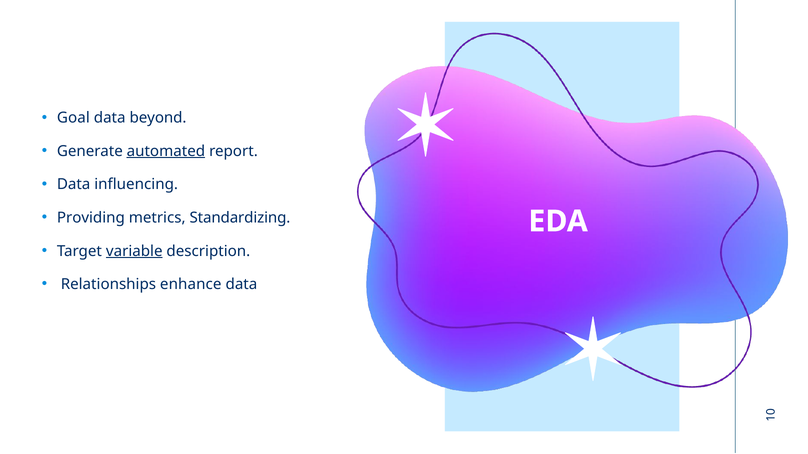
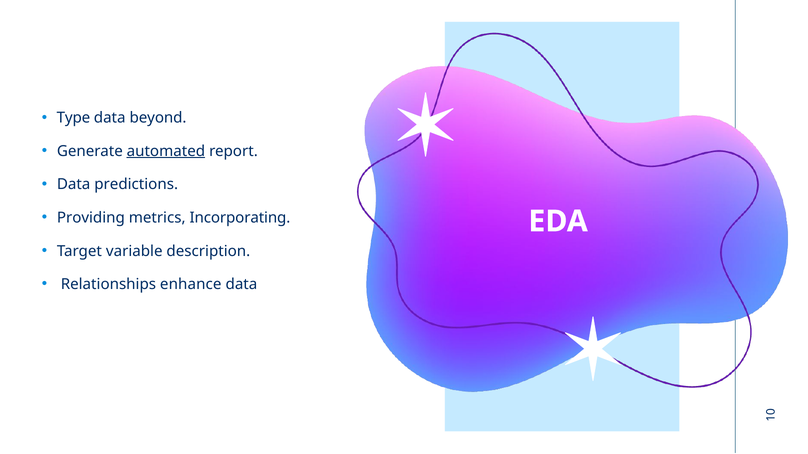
Goal: Goal -> Type (73, 118)
influencing: influencing -> predictions (136, 185)
Standardizing: Standardizing -> Incorporating (240, 218)
variable underline: present -> none (134, 251)
